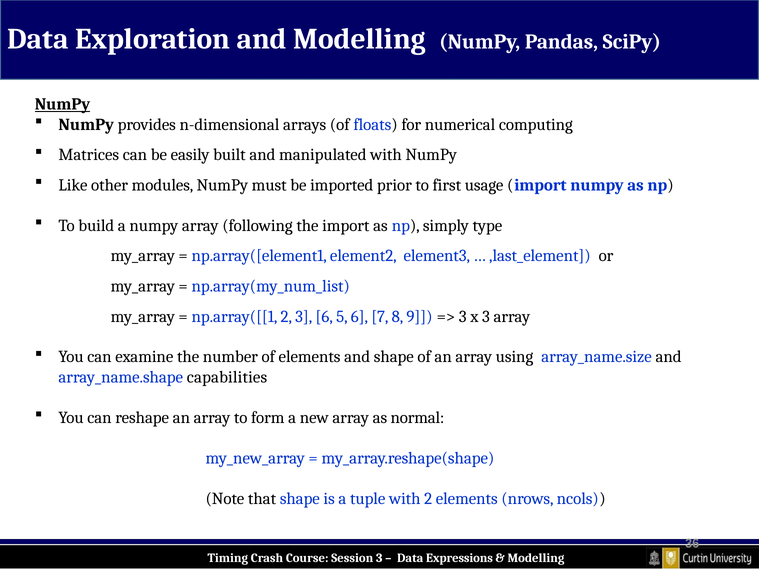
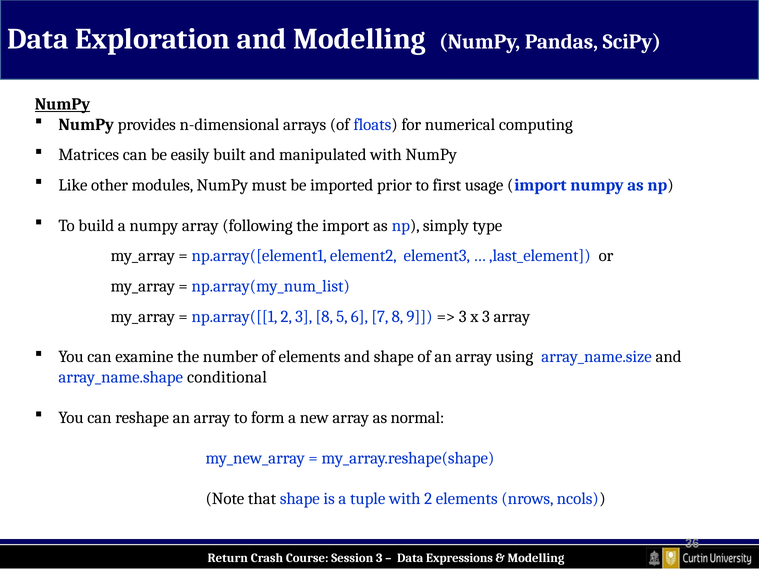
3 6: 6 -> 8 (324, 317)
capabilities: capabilities -> conditional (227, 377)
Timing: Timing -> Return (228, 559)
